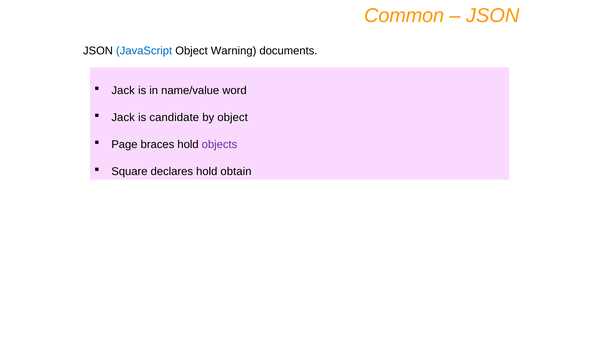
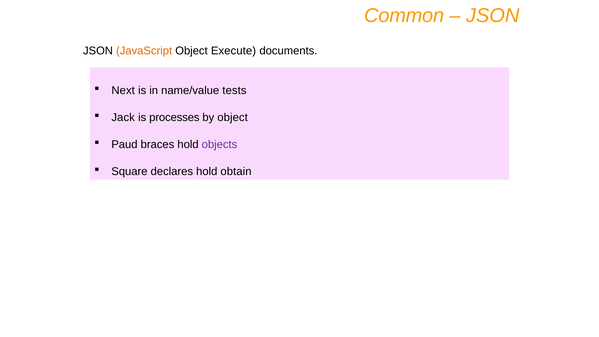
JavaScript colour: blue -> orange (144, 51)
Warning: Warning -> Execute (234, 51)
Jack: Jack -> Next (123, 91)
word: word -> tests (234, 91)
candidate: candidate -> processes (174, 118)
Page: Page -> Paud (124, 144)
